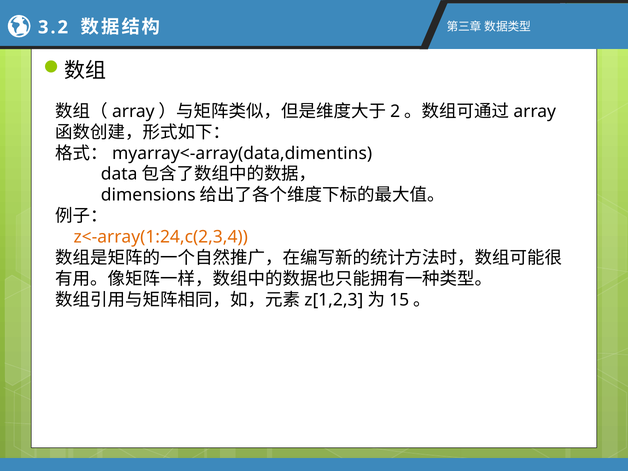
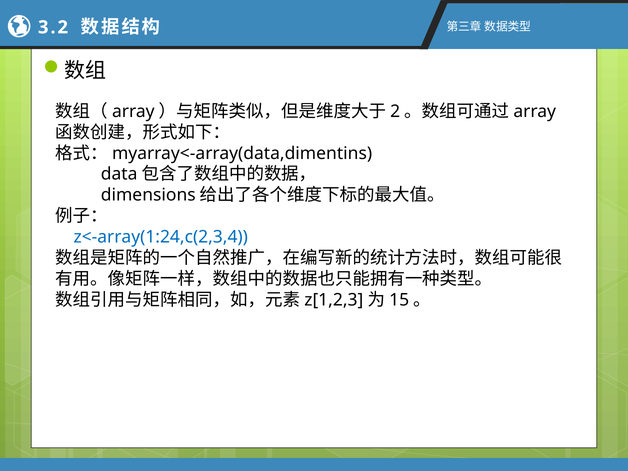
z<-array(1:24,c(2,3,4 colour: orange -> blue (161, 237)
